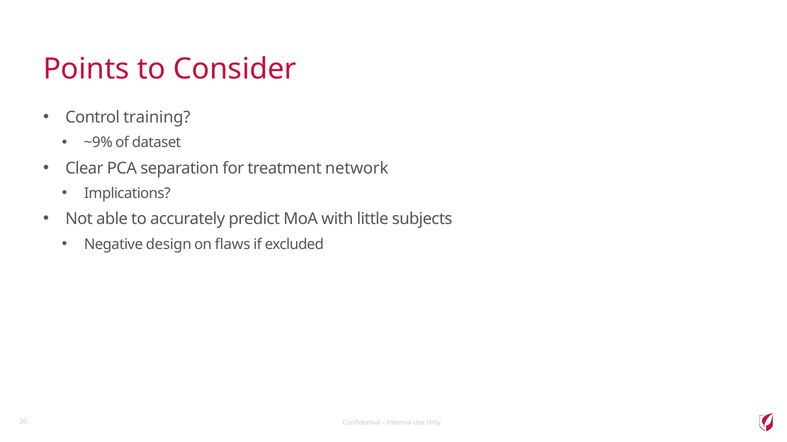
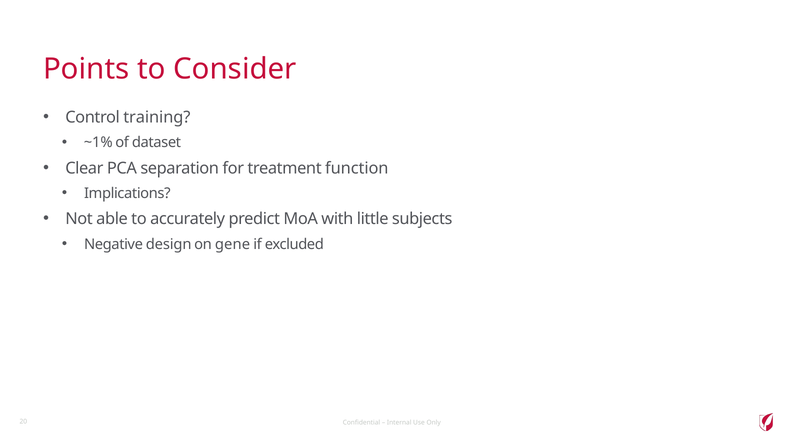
~9%: ~9% -> ~1% (98, 143)
network: network -> function (357, 168)
flaws: flaws -> gene (233, 245)
